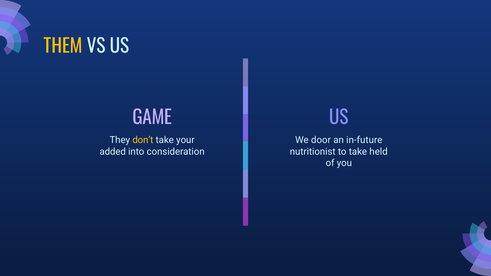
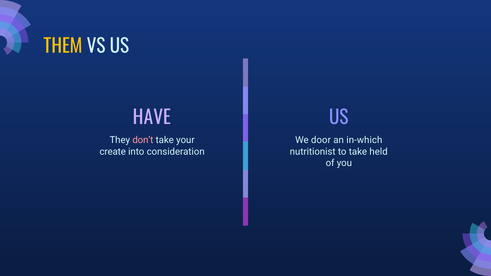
GAME: GAME -> HAVE (152, 118)
don’t colour: yellow -> pink (143, 140)
in-future: in-future -> in-which (364, 140)
added: added -> create (113, 152)
